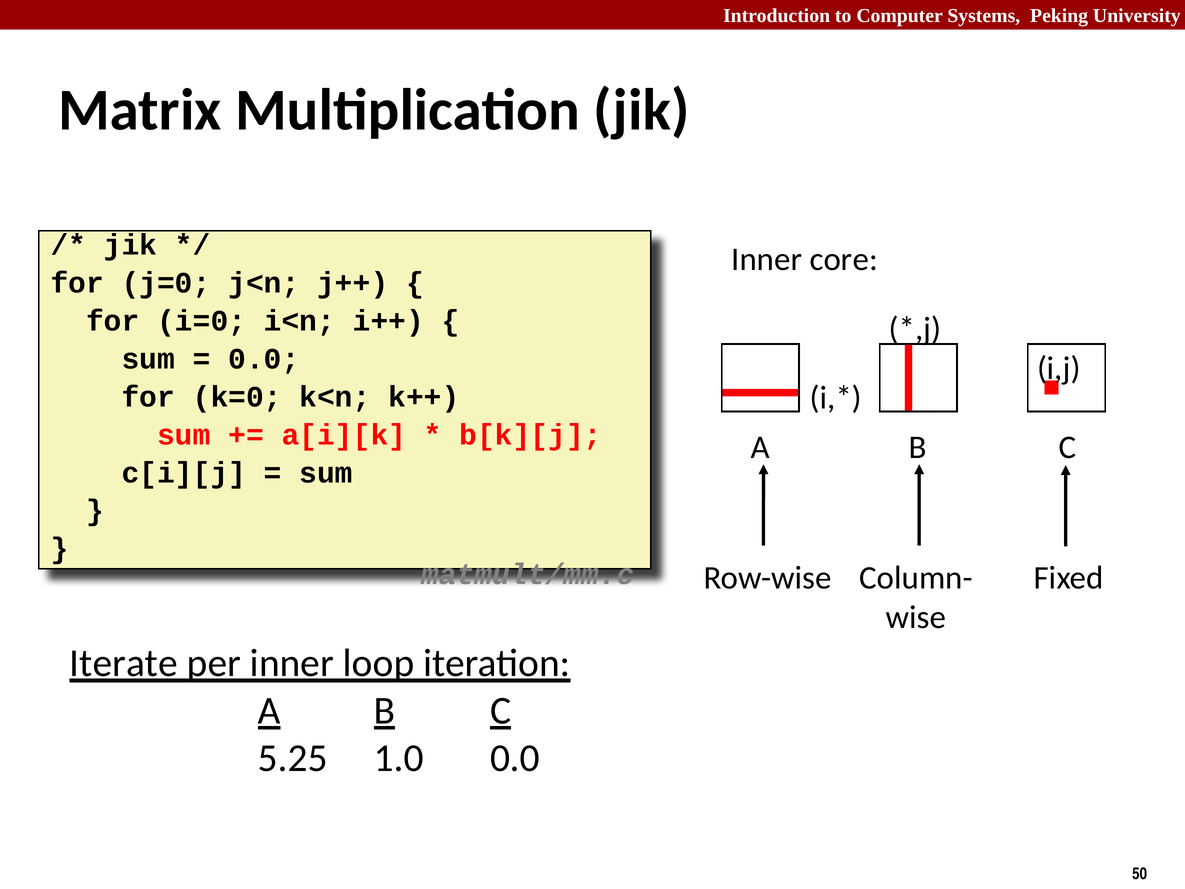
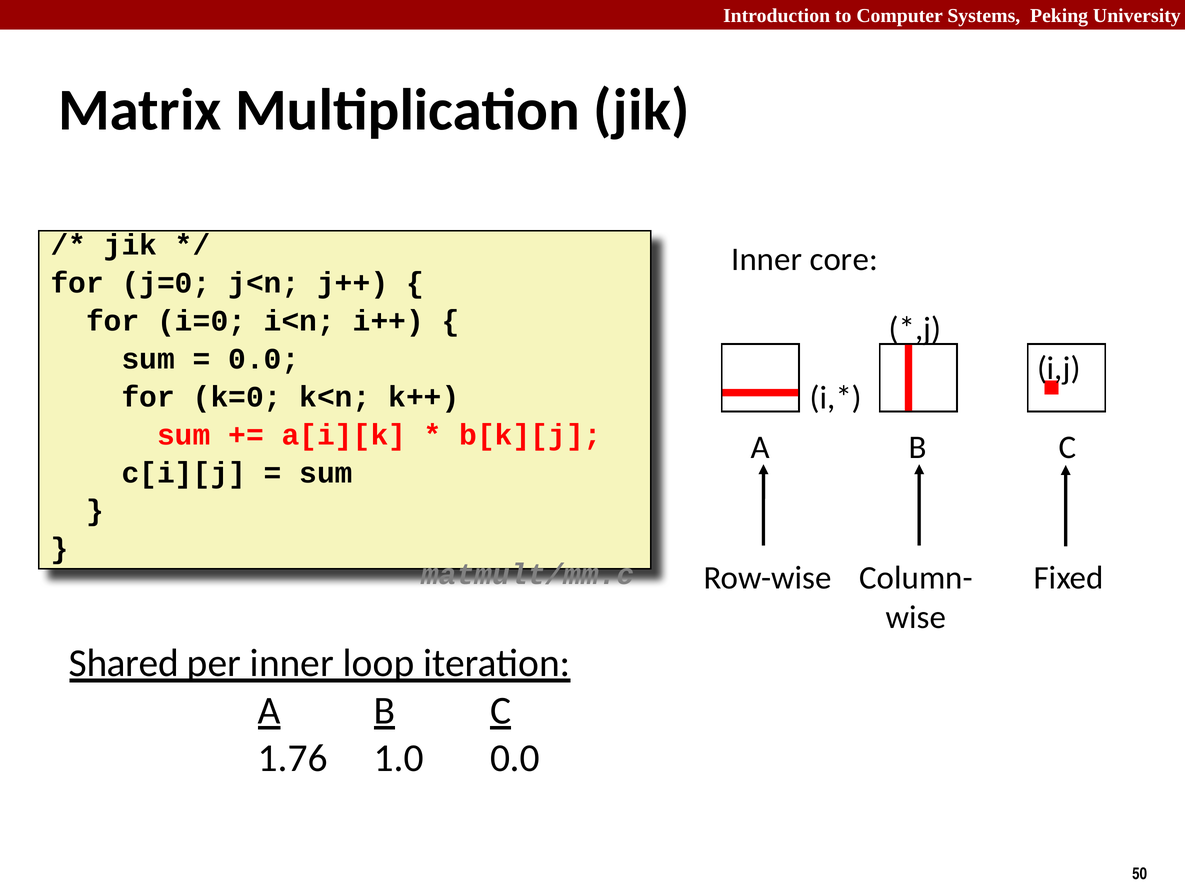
Iterate: Iterate -> Shared (124, 663)
5.25: 5.25 -> 1.76 (293, 758)
